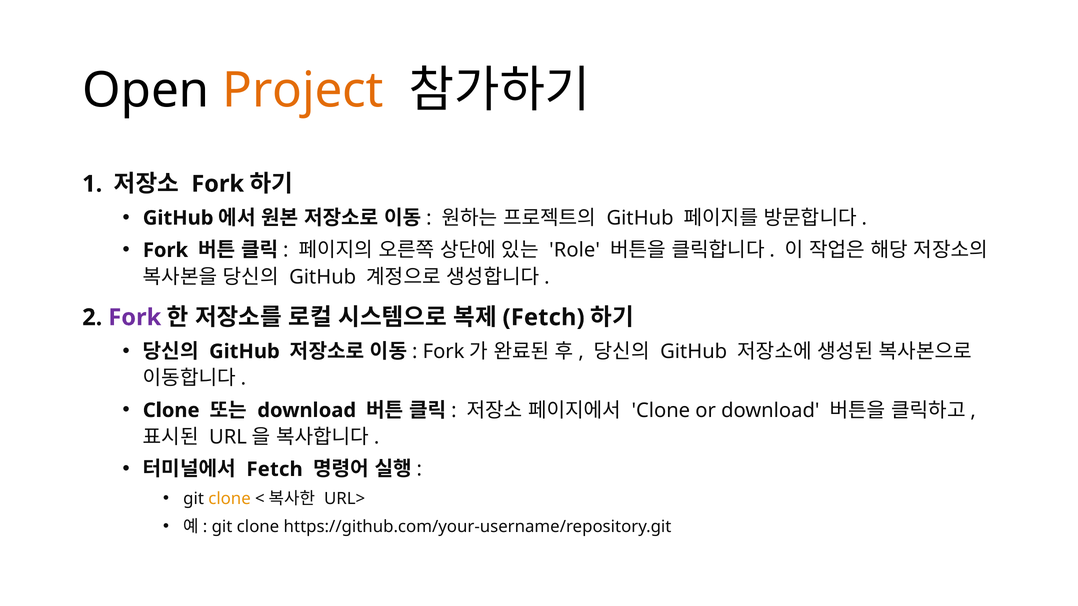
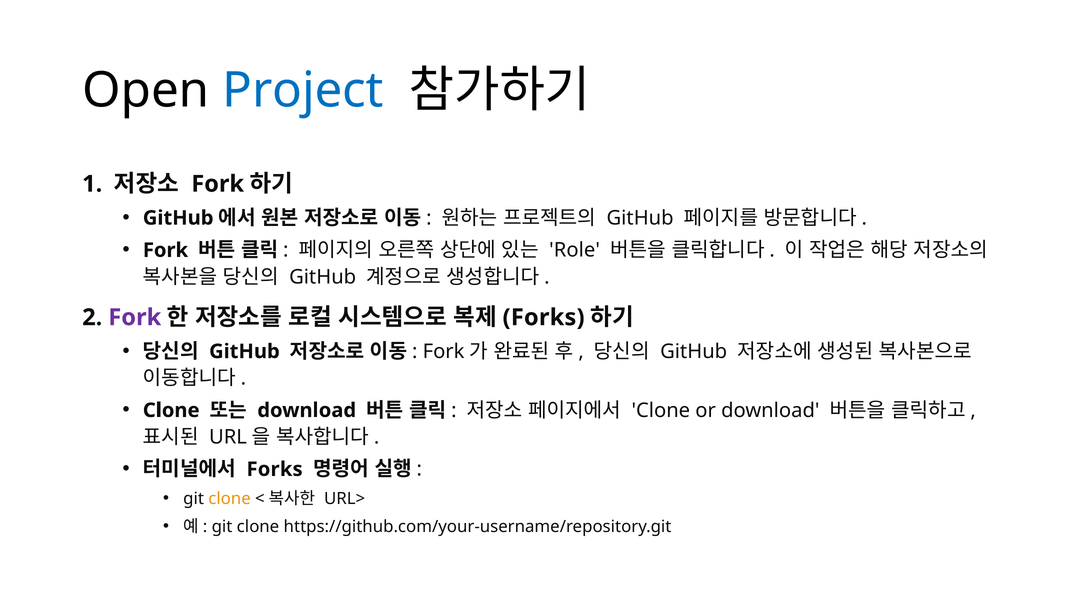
Project colour: orange -> blue (303, 91)
Fetch: Fetch -> Forks (544, 318)
Fetch: Fetch -> Forks (275, 470)
